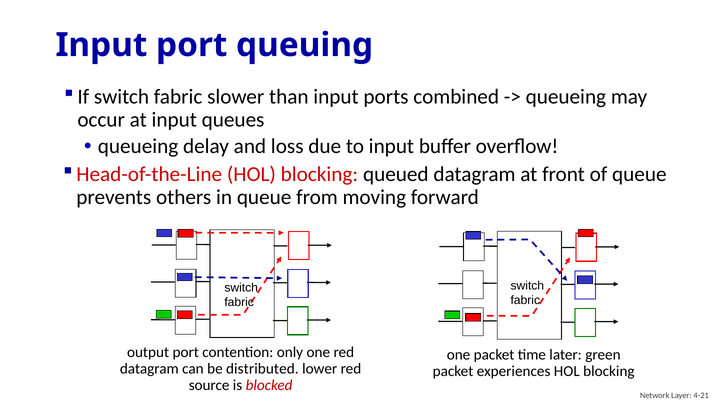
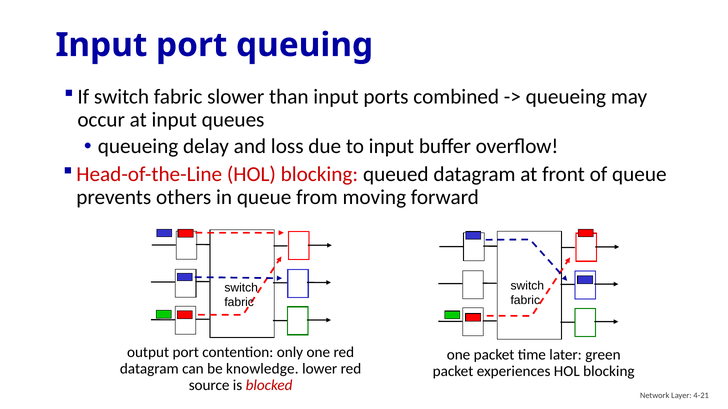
distributed: distributed -> knowledge (262, 369)
